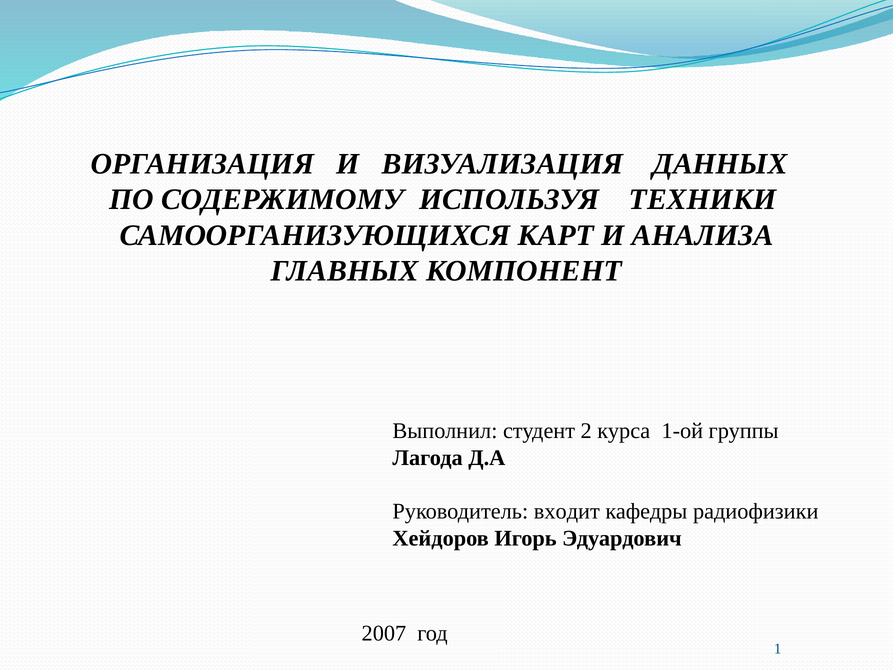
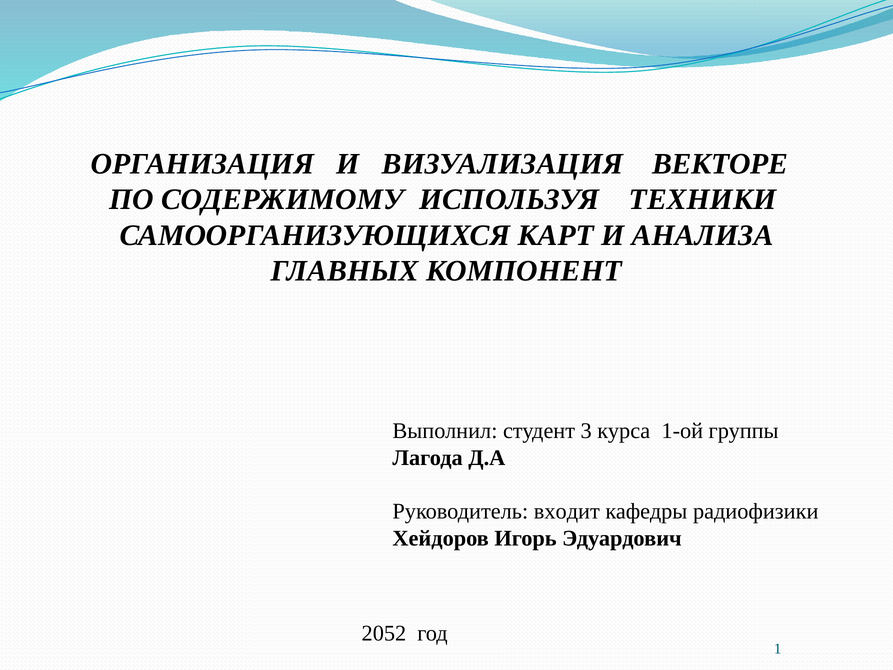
ДАННЫХ: ДАННЫХ -> ВЕКТОРЕ (720, 164)
2: 2 -> 3 (586, 431)
2007: 2007 -> 2052 (384, 633)
